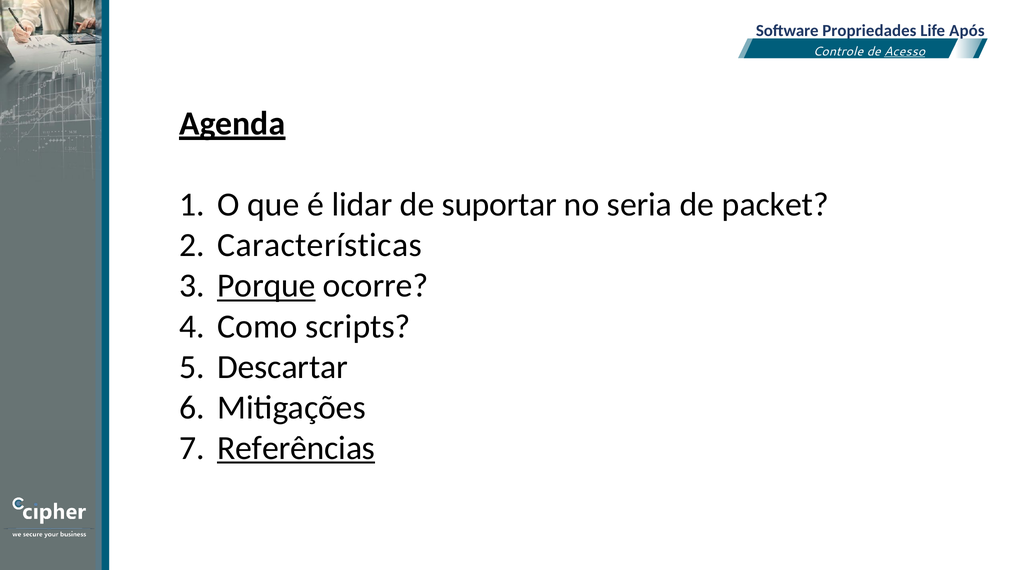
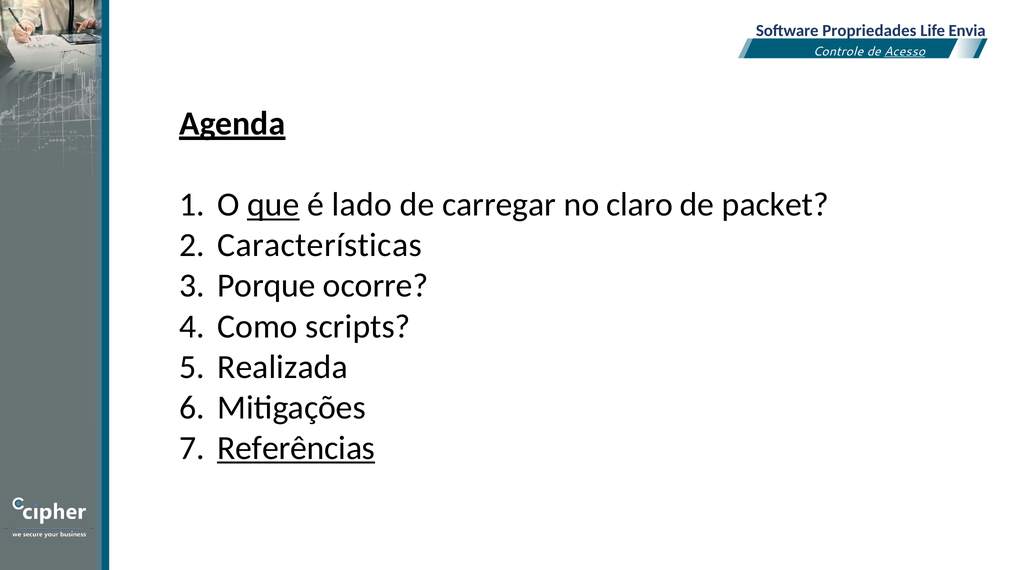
Após: Após -> Envia (967, 31)
que underline: none -> present (273, 205)
lidar: lidar -> lado (362, 205)
suportar: suportar -> carregar (499, 205)
seria: seria -> claro (640, 205)
Porque underline: present -> none (266, 286)
Descartar: Descartar -> Realizada (282, 367)
